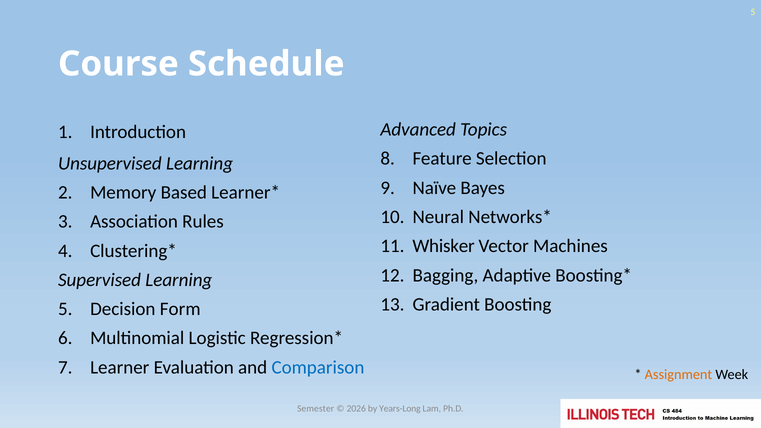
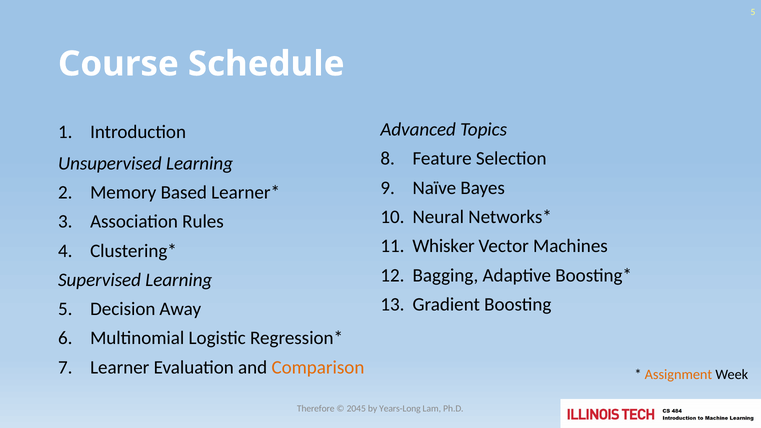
Form: Form -> Away (180, 309)
Comparison colour: blue -> orange (318, 367)
Semester: Semester -> Therefore (316, 409)
2026: 2026 -> 2045 (356, 409)
